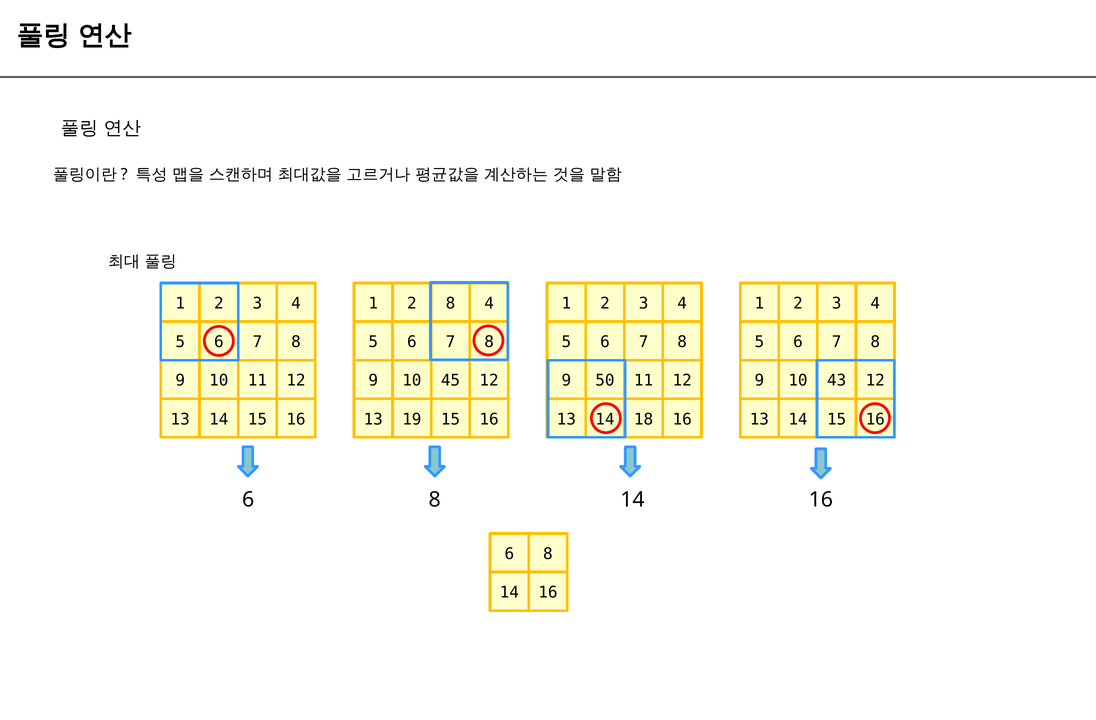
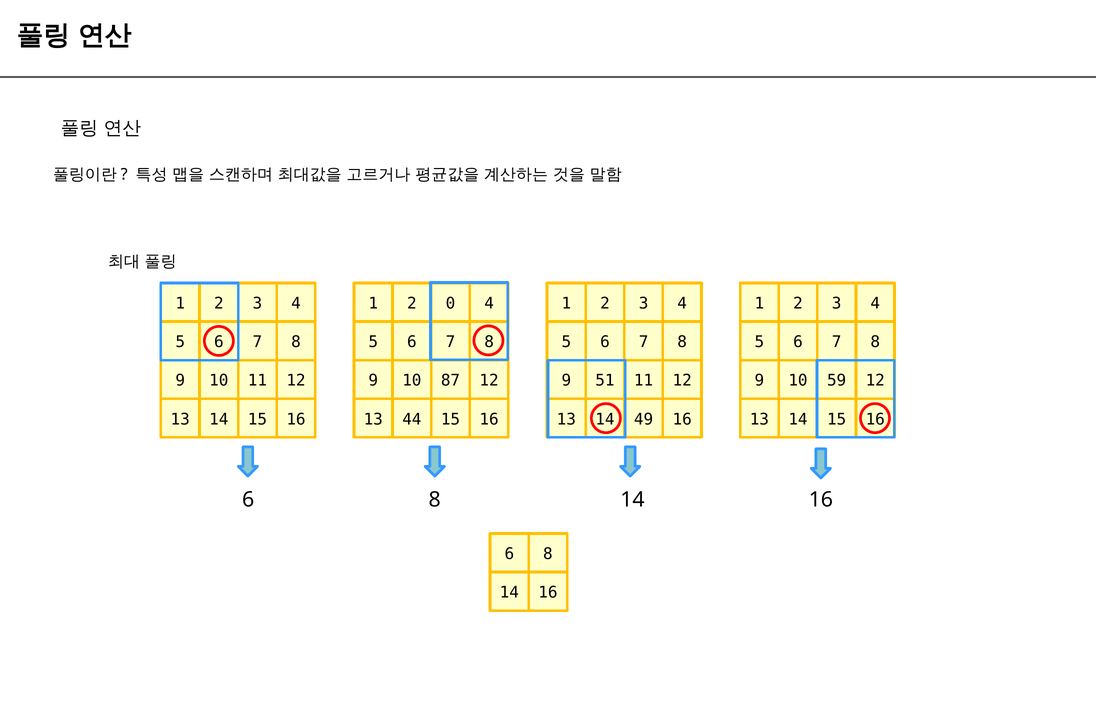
2 8: 8 -> 0 (450, 303)
45: 45 -> 87 (451, 381)
50: 50 -> 51 (605, 381)
43: 43 -> 59 (837, 381)
19: 19 -> 44 (412, 419)
18: 18 -> 49 (644, 419)
